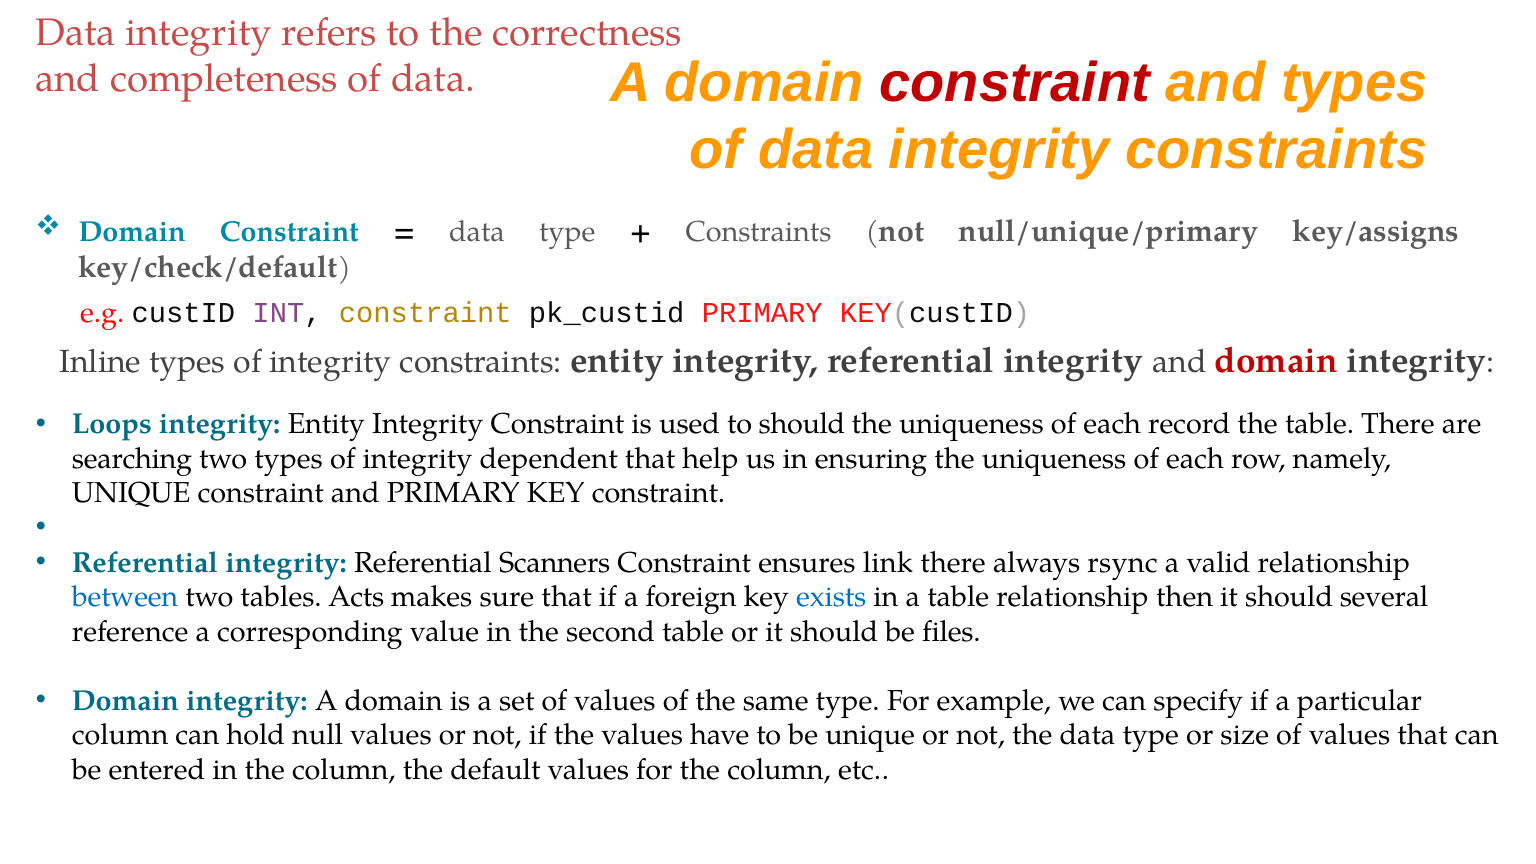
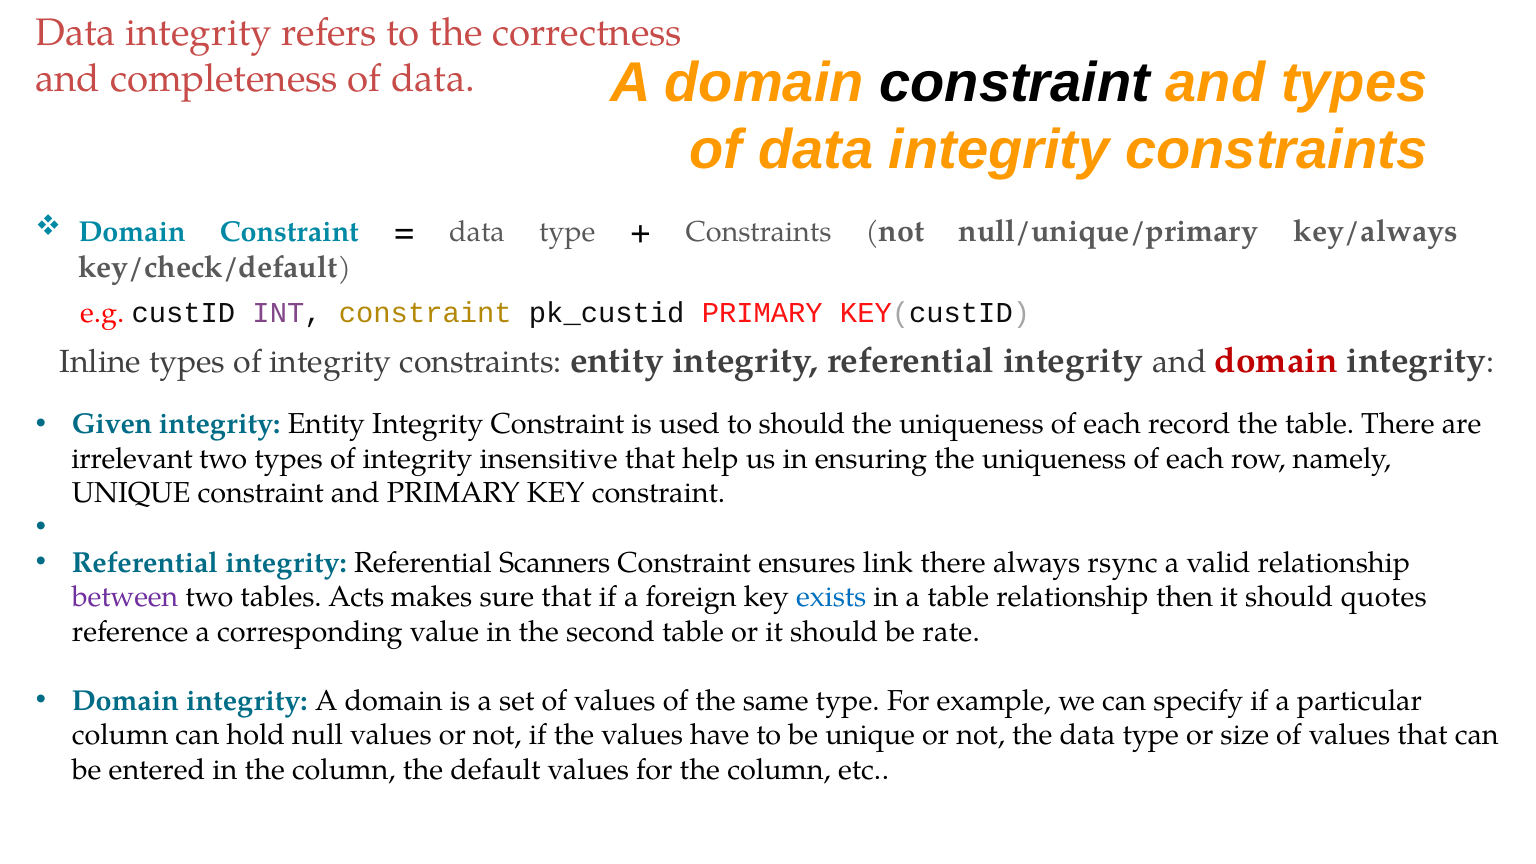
constraint colour: red -> black (1015, 83)
key/assigns: key/assigns -> key/always (1376, 231)
Loops: Loops -> Given (112, 424)
searching: searching -> irrelevant (132, 459)
dependent: dependent -> insensitive (549, 459)
between colour: blue -> purple (125, 597)
several: several -> quotes (1384, 597)
files: files -> rate (951, 632)
